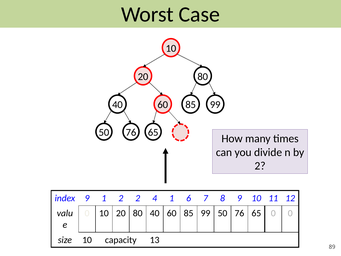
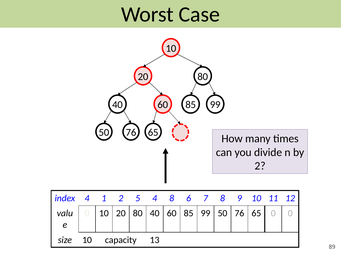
index 9: 9 -> 4 (87, 198)
2 2: 2 -> 5 (138, 198)
4 1: 1 -> 8 (172, 198)
